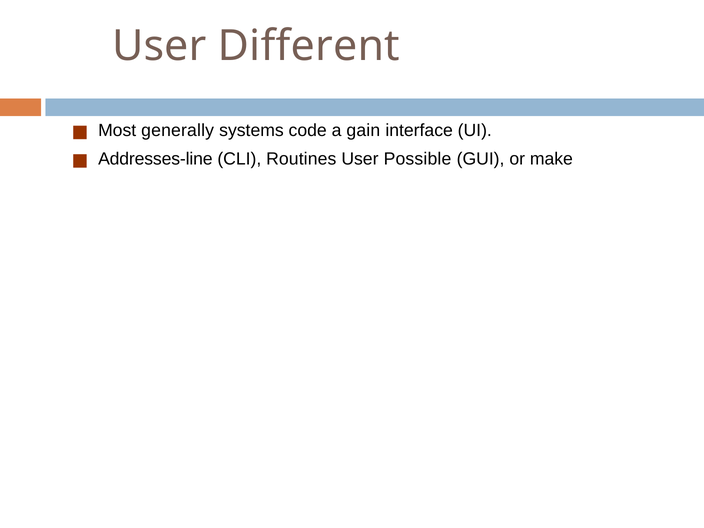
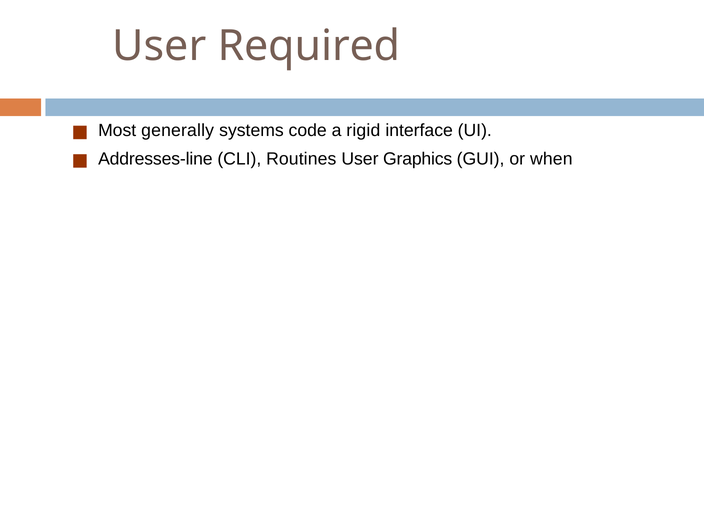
Different: Different -> Required (309, 46)
gain: gain -> rigid (363, 130)
Possible: Possible -> Graphics (418, 159)
make: make -> when (551, 159)
